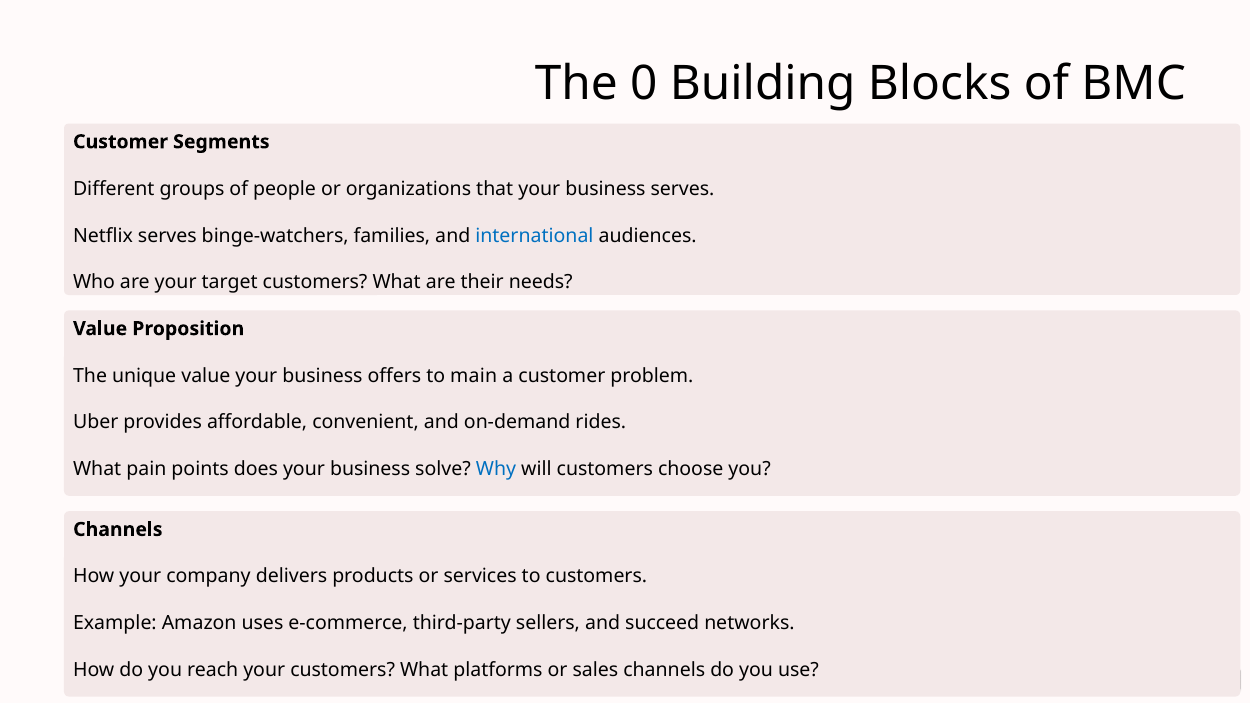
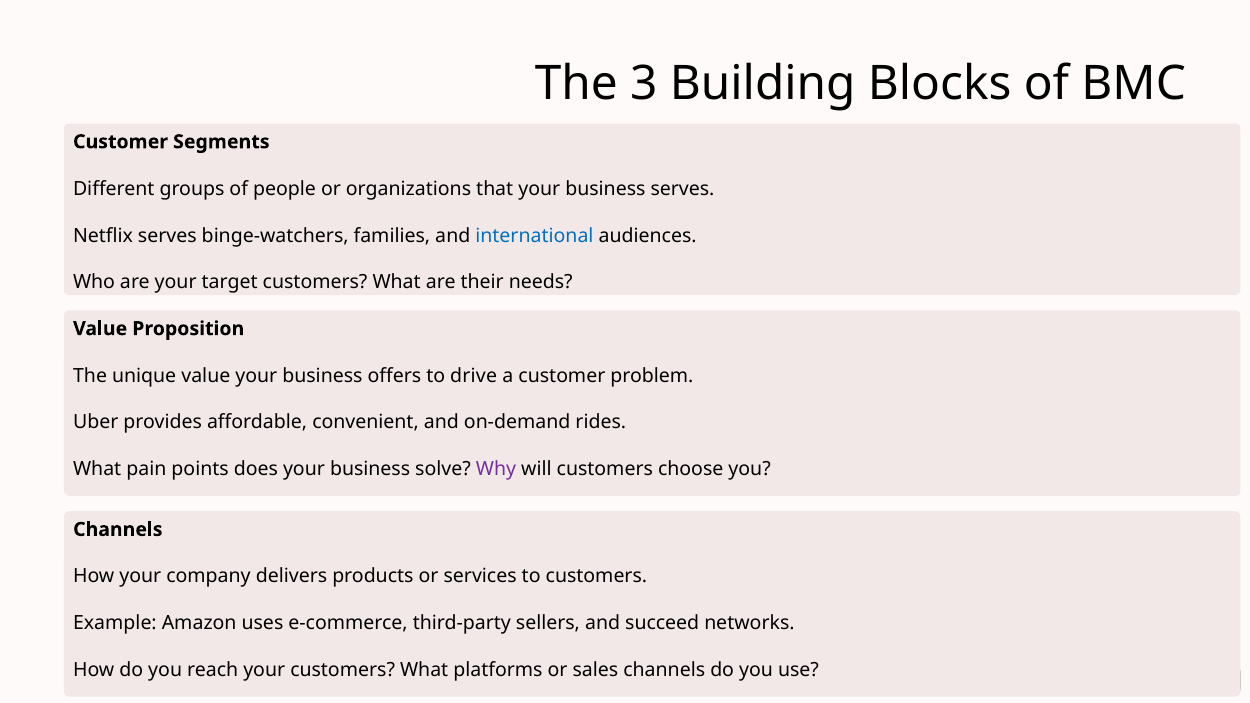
0: 0 -> 3 (644, 84)
main: main -> drive (474, 376)
Why colour: blue -> purple (496, 469)
